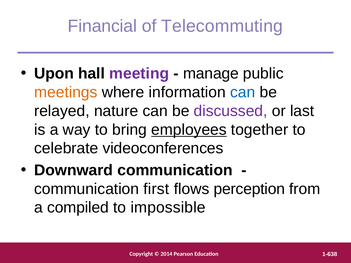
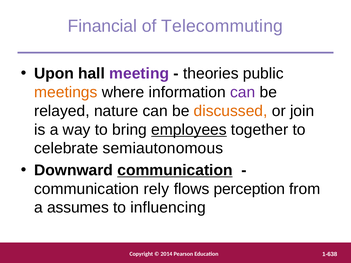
manage: manage -> theories (211, 74)
can colour: blue -> purple (243, 92)
discussed colour: purple -> orange (231, 111)
last: last -> join (302, 111)
videoconferences: videoconferences -> semiautonomous (163, 148)
communication underline: none -> present (175, 170)
first: first -> rely (156, 189)
compiled: compiled -> assumes (78, 208)
impossible: impossible -> influencing (168, 208)
